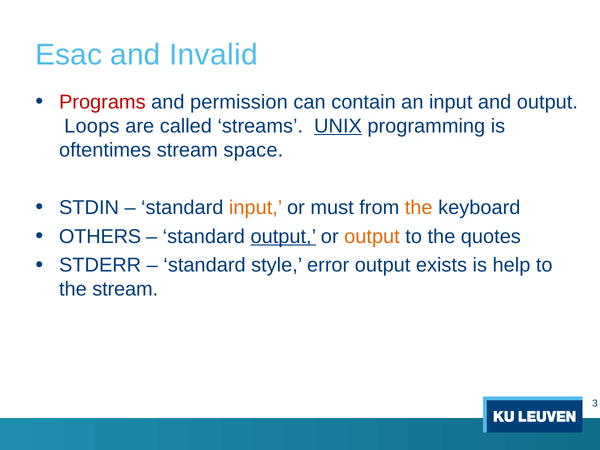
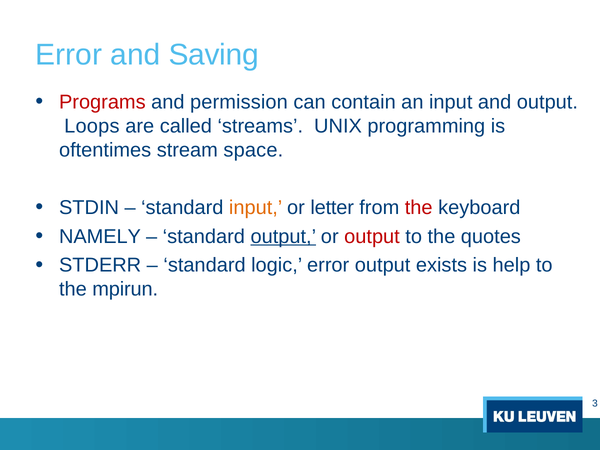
Esac: Esac -> Error (69, 55)
Invalid: Invalid -> Saving (214, 55)
UNIX underline: present -> none (338, 126)
must: must -> letter (332, 208)
the colour: orange -> red (419, 208)
OTHERS: OTHERS -> NAMELY (100, 237)
output colour: orange -> red (372, 237)
style: style -> logic (277, 265)
the stream: stream -> mpirun (125, 289)
